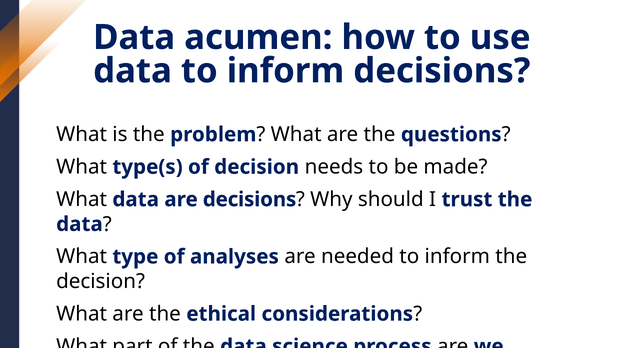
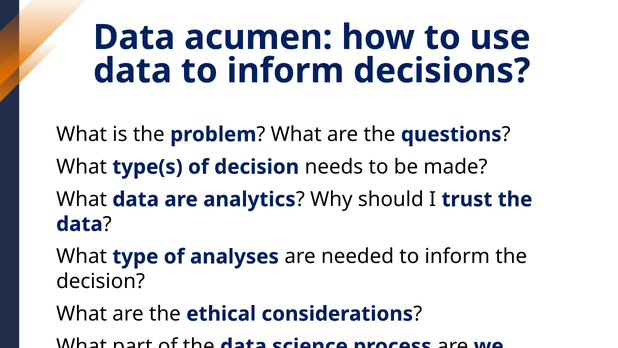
are decisions: decisions -> analytics (249, 199)
